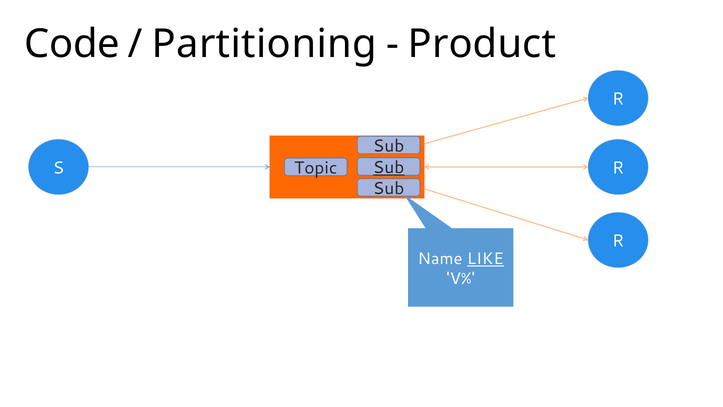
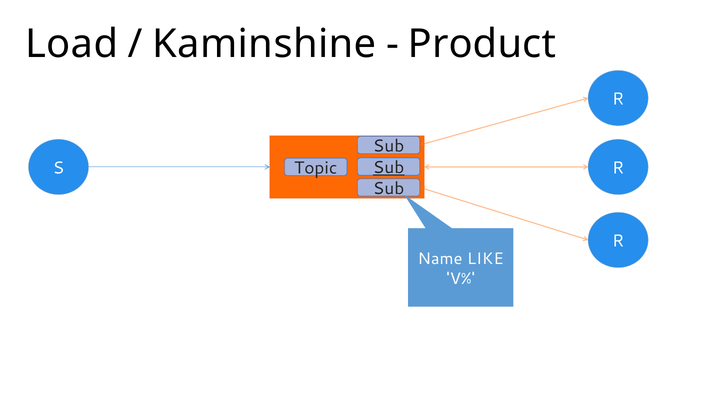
Code: Code -> Load (72, 44)
Partitioning: Partitioning -> Kaminshine (264, 44)
LIKE underline: present -> none (485, 258)
